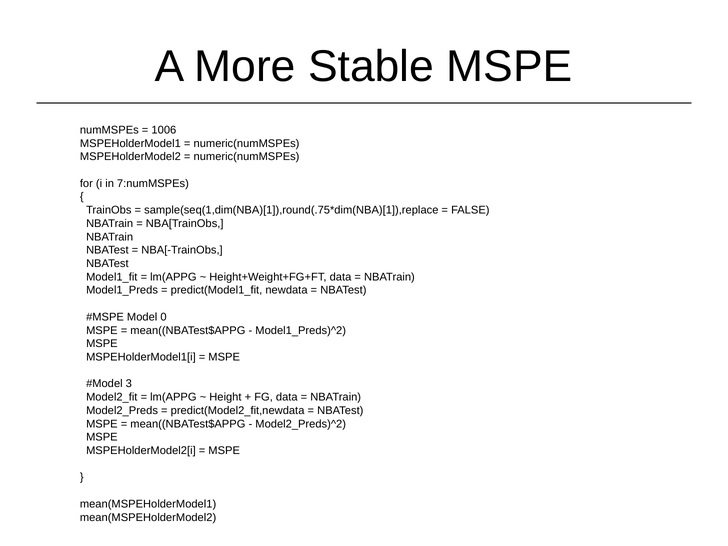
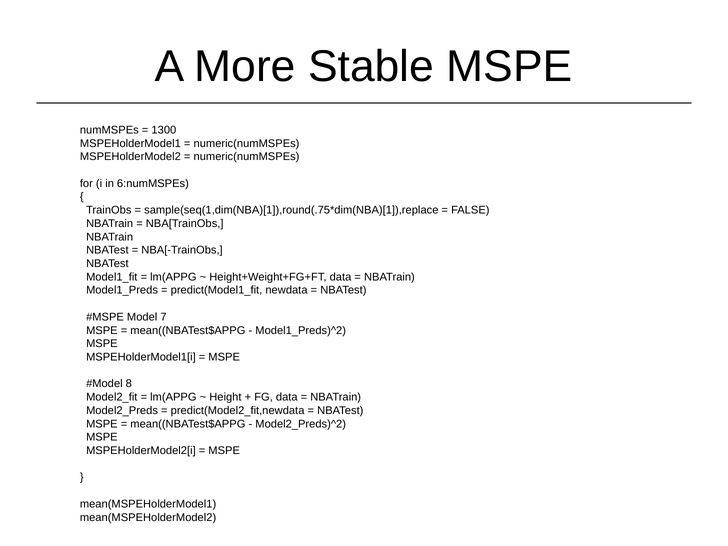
1006: 1006 -> 1300 (164, 130)
7:numMSPEs: 7:numMSPEs -> 6:numMSPEs (153, 183)
0: 0 -> 7 (163, 317)
3: 3 -> 8 (129, 384)
